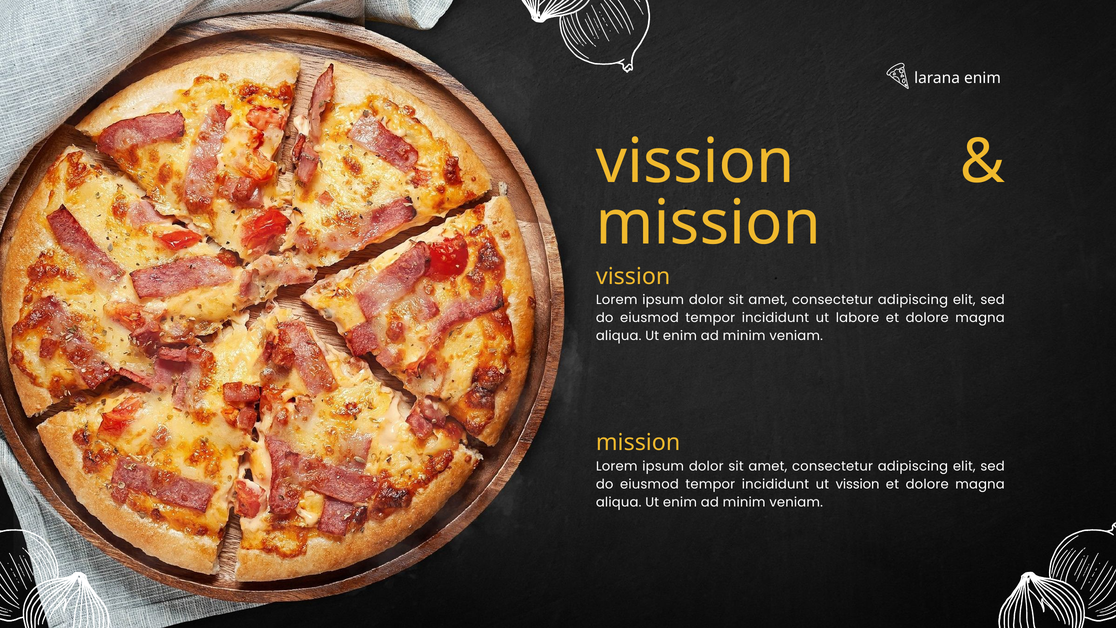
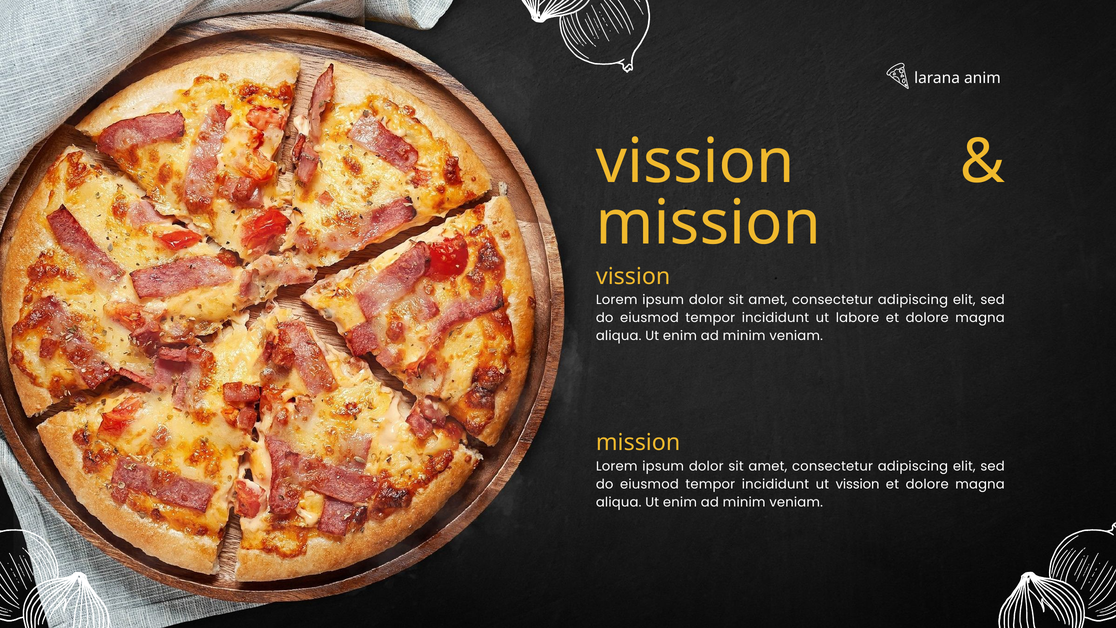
larana enim: enim -> anim (982, 78)
